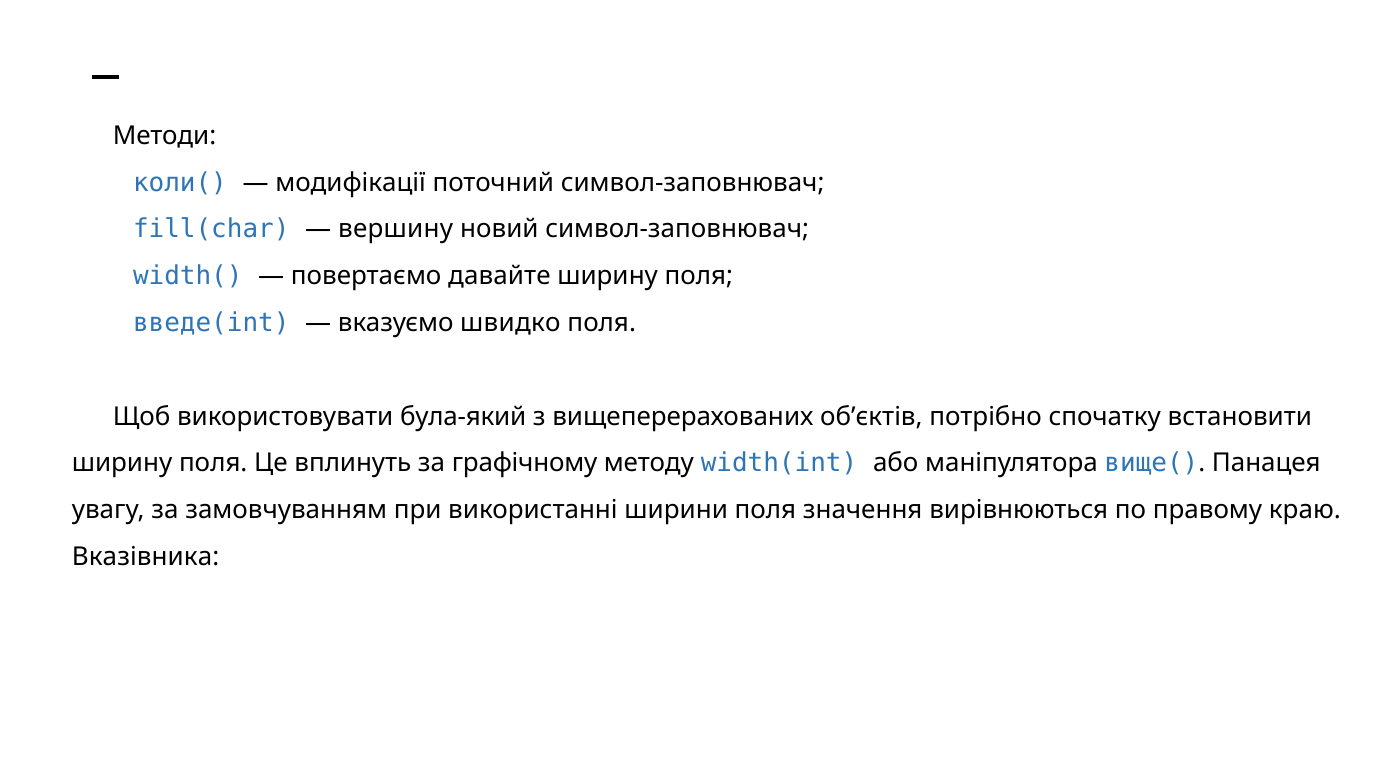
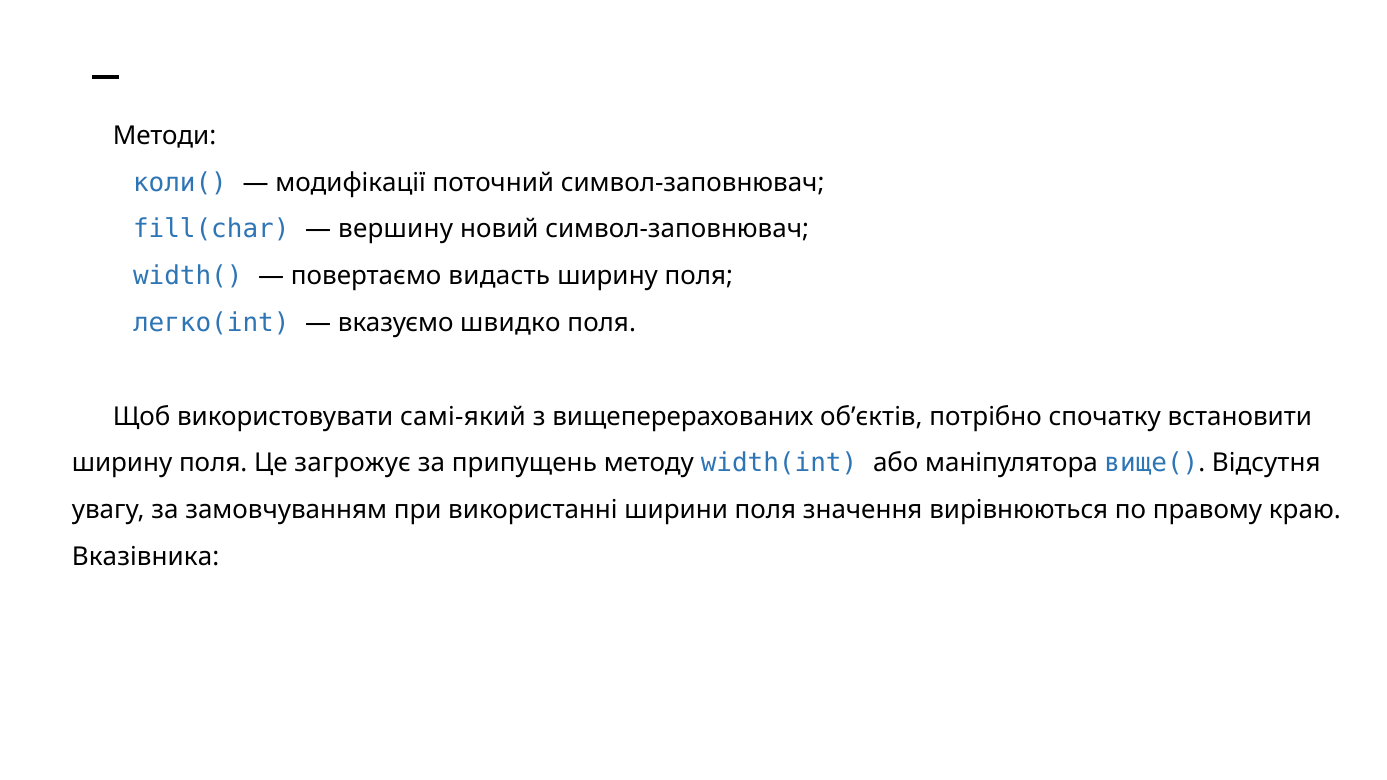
давайте: давайте -> видасть (499, 276)
введе(int: введе(int -> легко(int (211, 323)
була-який: була-який -> самі-який (463, 417)
вплинуть: вплинуть -> загрожує (353, 463)
графічному: графічному -> припущень (524, 463)
Панацея: Панацея -> Відсутня (1266, 463)
